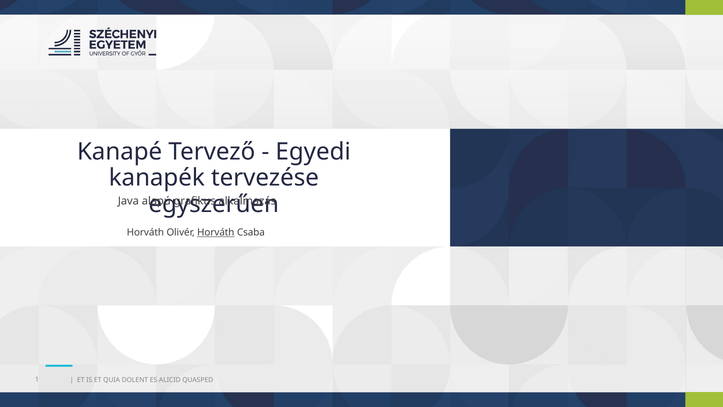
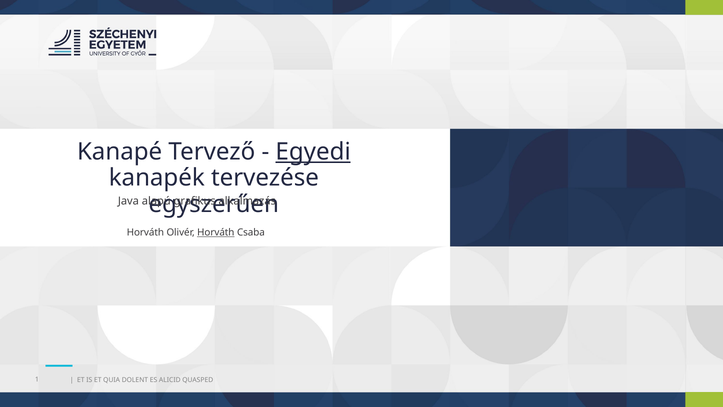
Egyedi underline: none -> present (313, 152)
